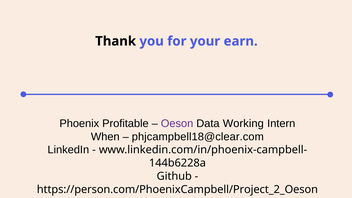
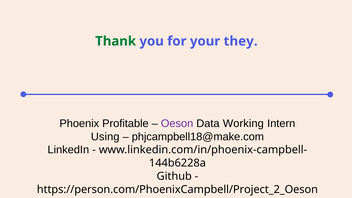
Thank colour: black -> green (116, 41)
earn: earn -> they (241, 41)
When: When -> Using (105, 137)
phjcampbell18@clear.com: phjcampbell18@clear.com -> phjcampbell18@make.com (198, 137)
